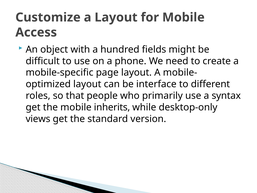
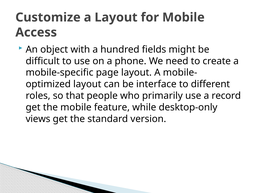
syntax: syntax -> record (226, 96)
inherits: inherits -> feature (112, 107)
